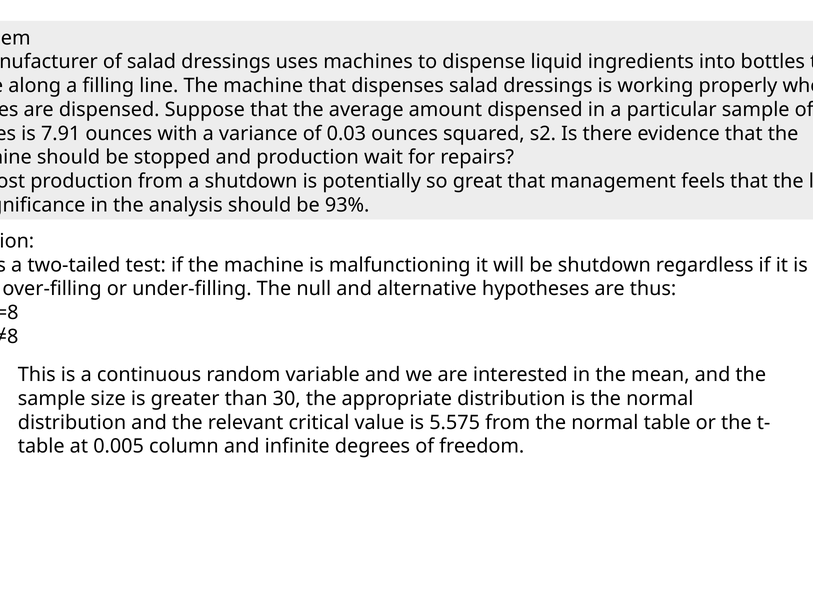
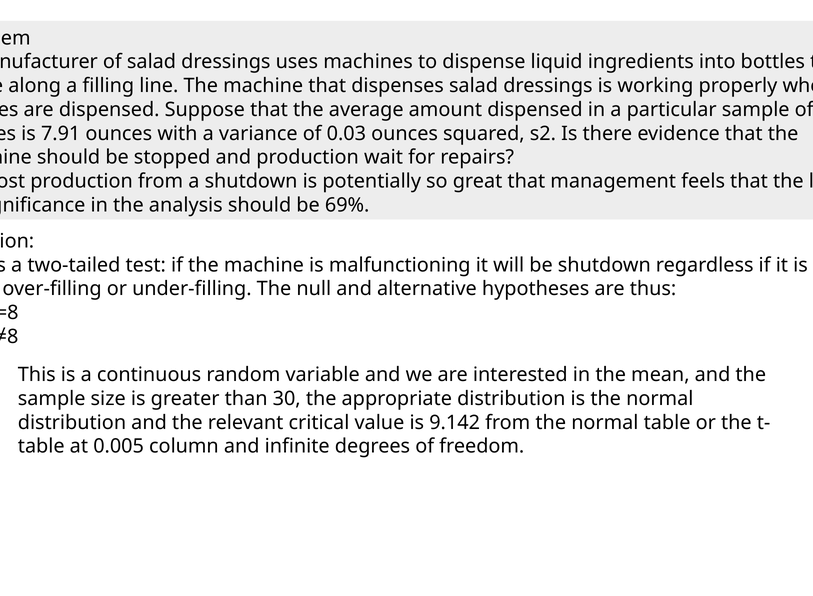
93%: 93% -> 69% (347, 205)
5.575: 5.575 -> 9.142 (455, 422)
